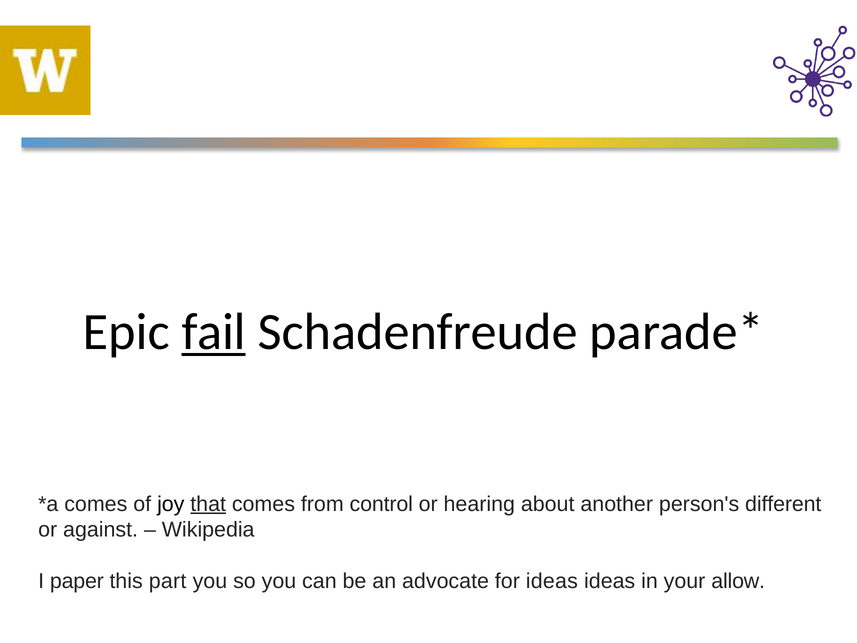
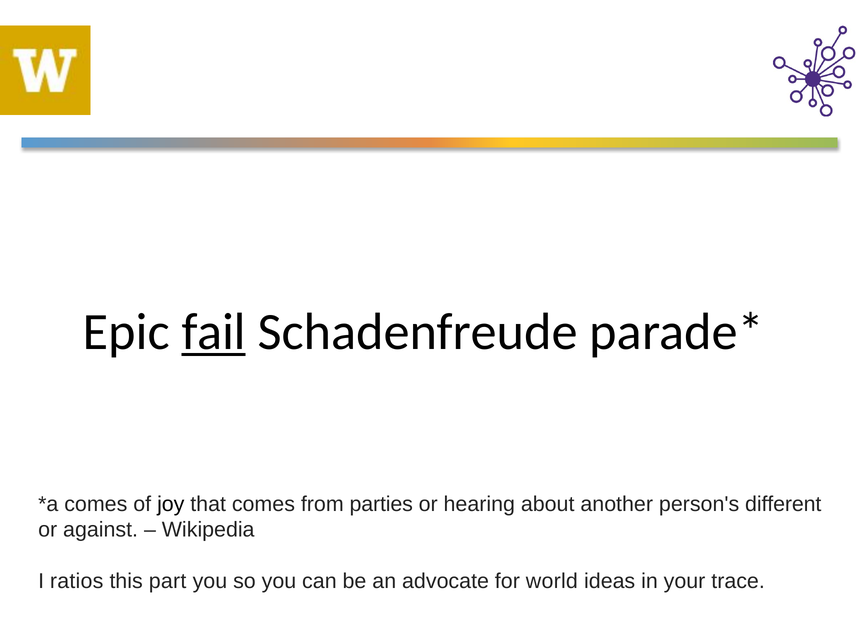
that underline: present -> none (208, 504)
control: control -> parties (381, 504)
paper: paper -> ratios (77, 581)
for ideas: ideas -> world (552, 581)
allow: allow -> trace (738, 581)
